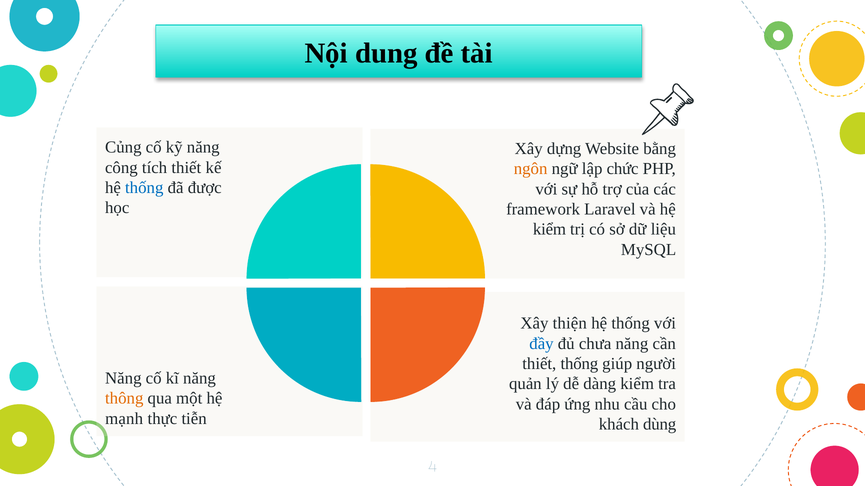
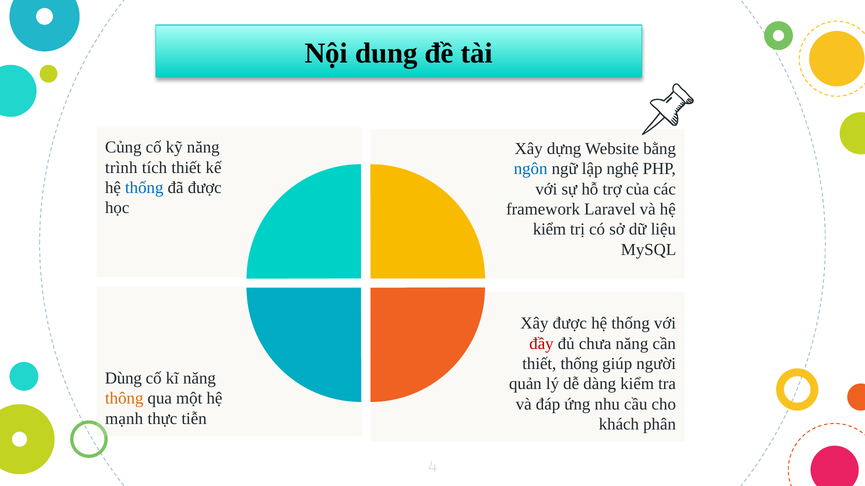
công: công -> trình (121, 168)
ngôn colour: orange -> blue (531, 169)
chức: chức -> nghệ (623, 169)
Xây thiện: thiện -> được (570, 324)
đầy colour: blue -> red (541, 344)
Năng: Năng -> Dùng (123, 379)
dùng: dùng -> phân (660, 425)
